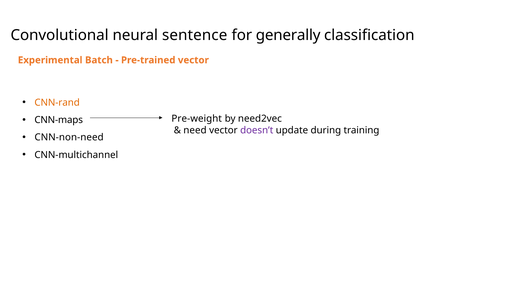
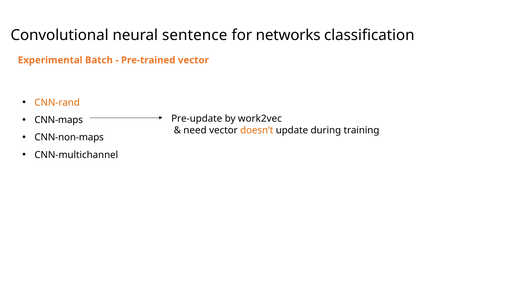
generally: generally -> networks (288, 35)
Pre-weight: Pre-weight -> Pre-update (197, 119)
need2vec: need2vec -> work2vec (260, 119)
doesn’t colour: purple -> orange (257, 130)
CNN-non-need: CNN-non-need -> CNN-non-maps (69, 138)
